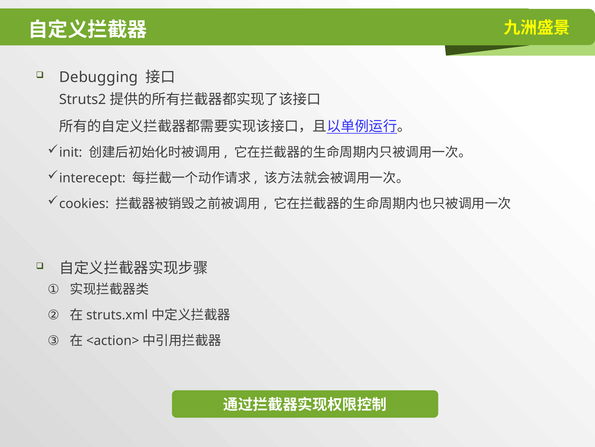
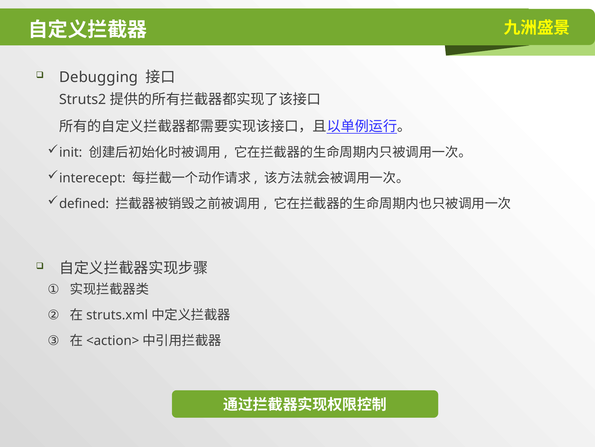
cookies: cookies -> defined (84, 203)
